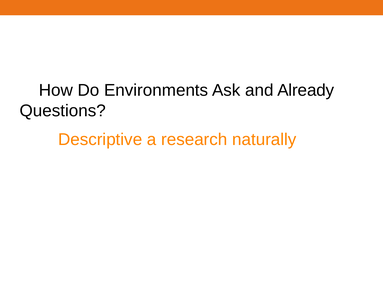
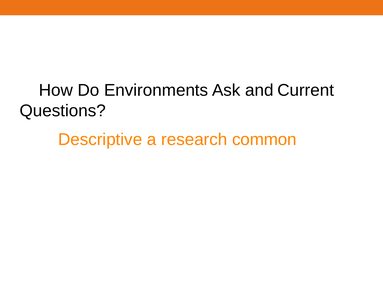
Already: Already -> Current (306, 90)
naturally: naturally -> common (264, 140)
